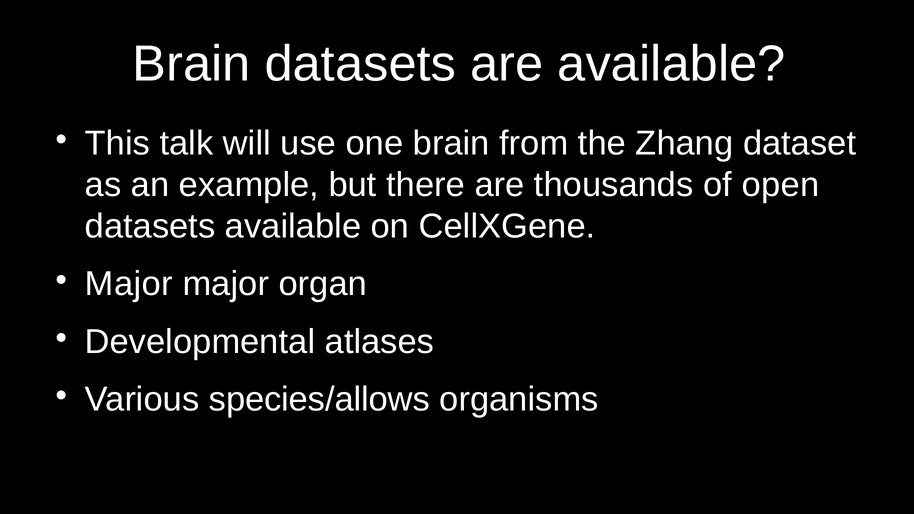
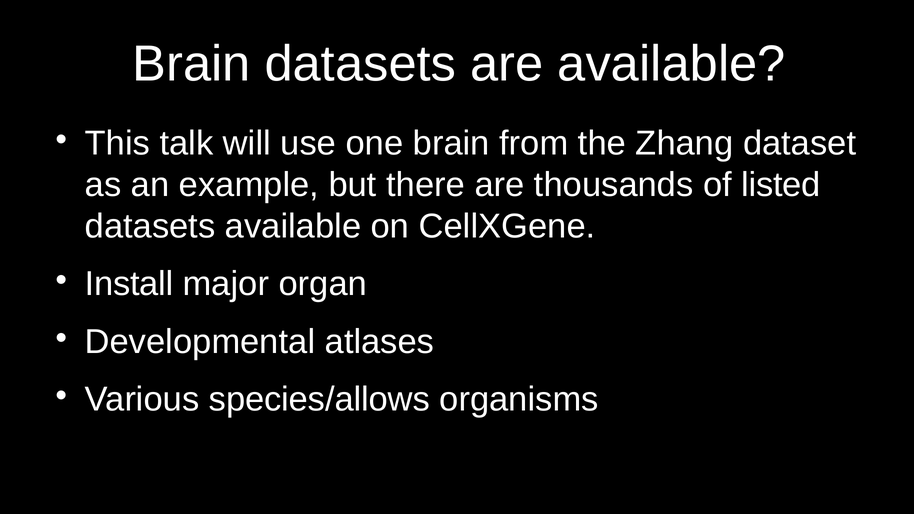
open: open -> listed (781, 185)
Major: Major -> Install (129, 284)
